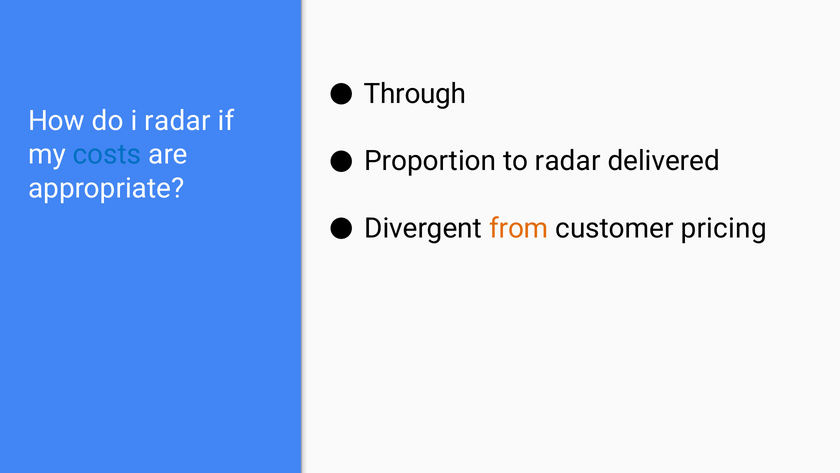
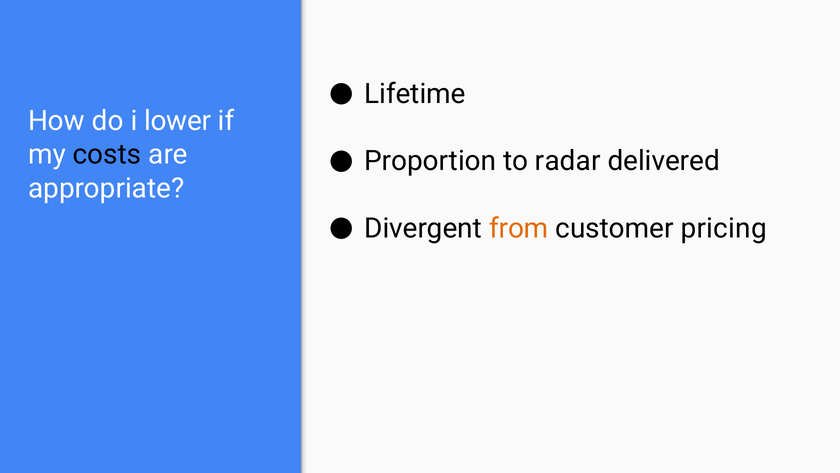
Through: Through -> Lifetime (415, 94)
i radar: radar -> lower (178, 121)
costs colour: blue -> black (107, 154)
